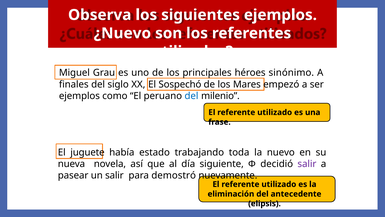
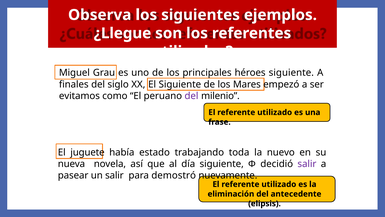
¿Nuevo: ¿Nuevo -> ¿Llegue (123, 33)
héroes sinónimo: sinónimo -> siguiente (291, 73)
El Sospechó: Sospechó -> Siguiente (180, 84)
ejemplos: ejemplos -> evitamos (79, 96)
del colour: blue -> purple (191, 96)
